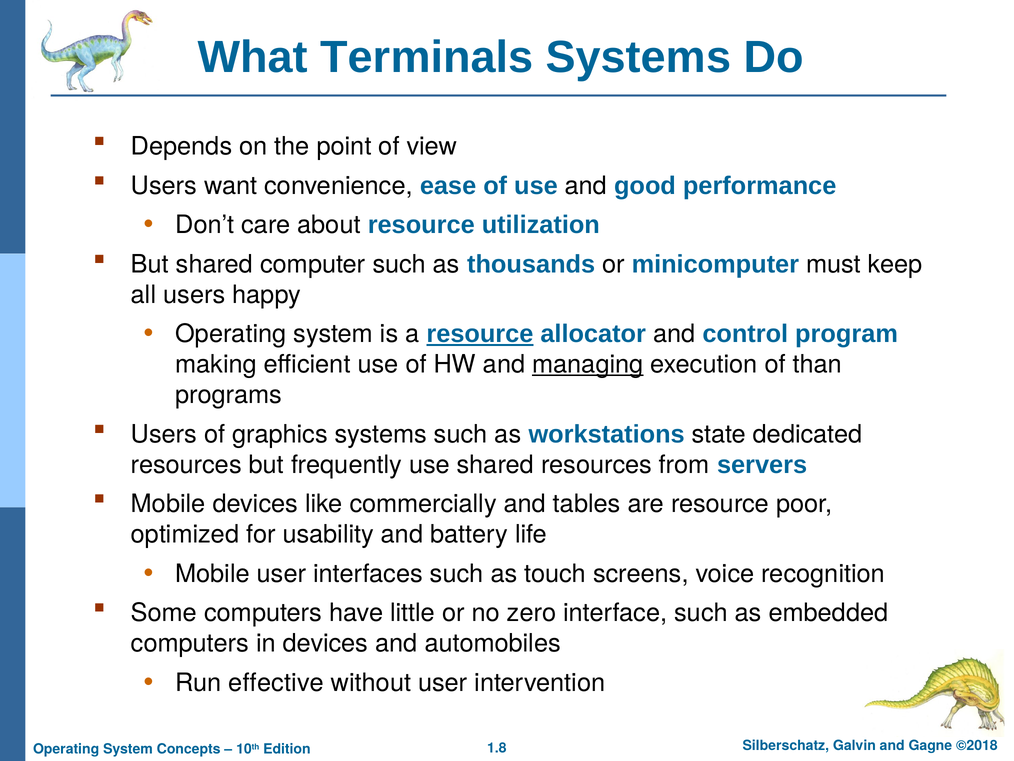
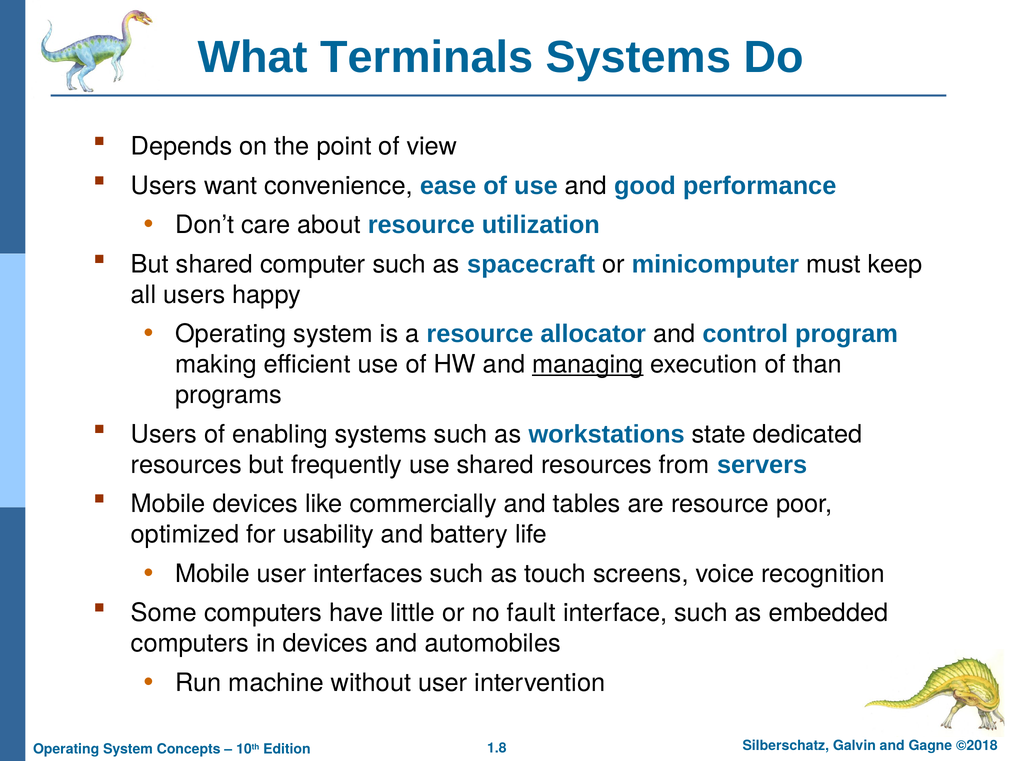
thousands: thousands -> spacecraft (531, 264)
resource underline: present -> none (480, 334)
graphics: graphics -> enabling (280, 434)
zero: zero -> fault (531, 613)
effective: effective -> machine (276, 682)
